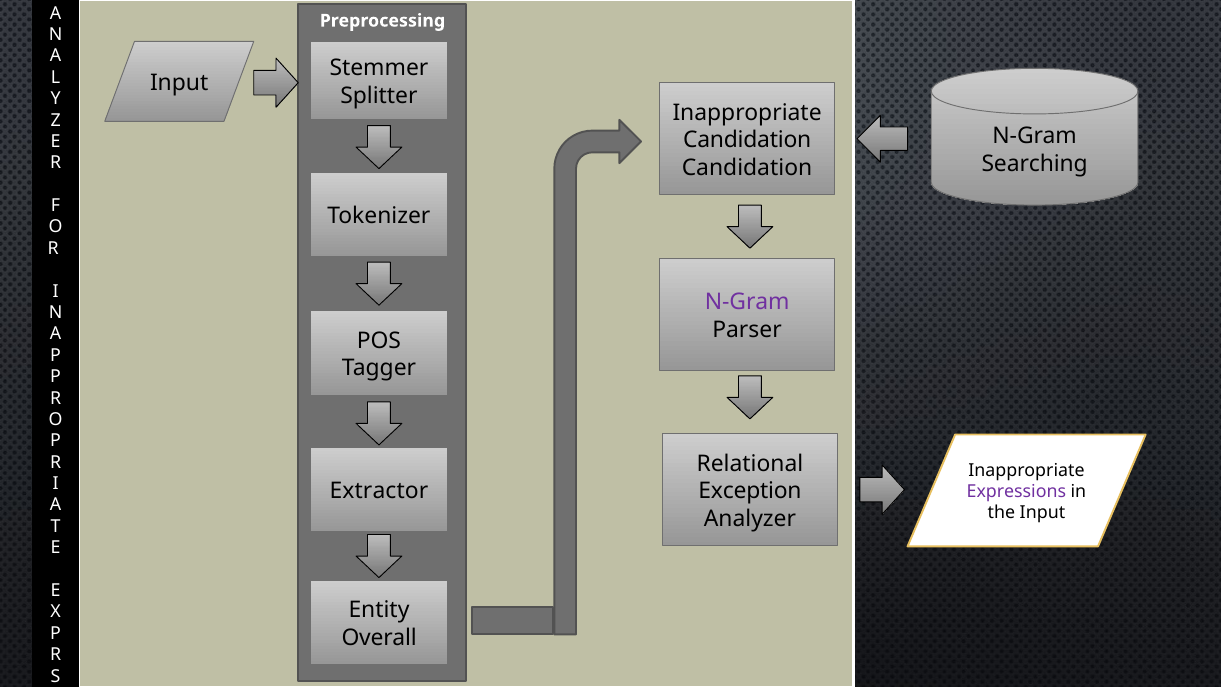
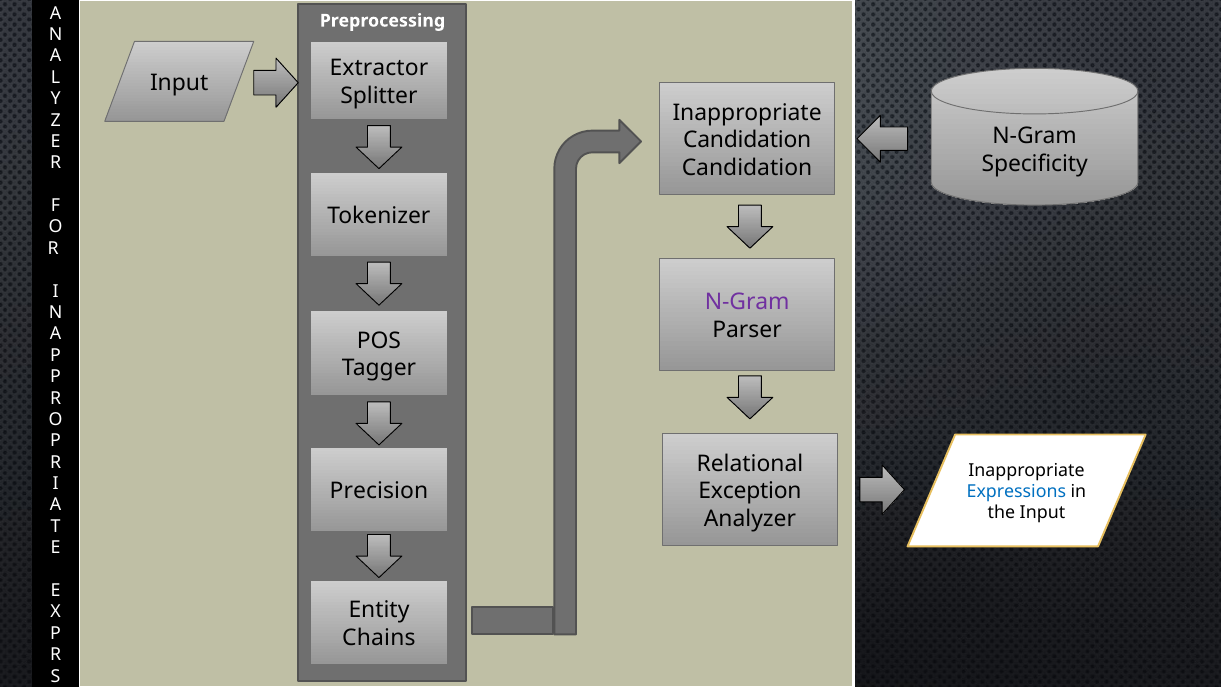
Stemmer: Stemmer -> Extractor (379, 68)
Searching: Searching -> Specificity (1035, 163)
Extractor: Extractor -> Precision (379, 491)
Expressions colour: purple -> blue (1016, 492)
Overall: Overall -> Chains (379, 638)
